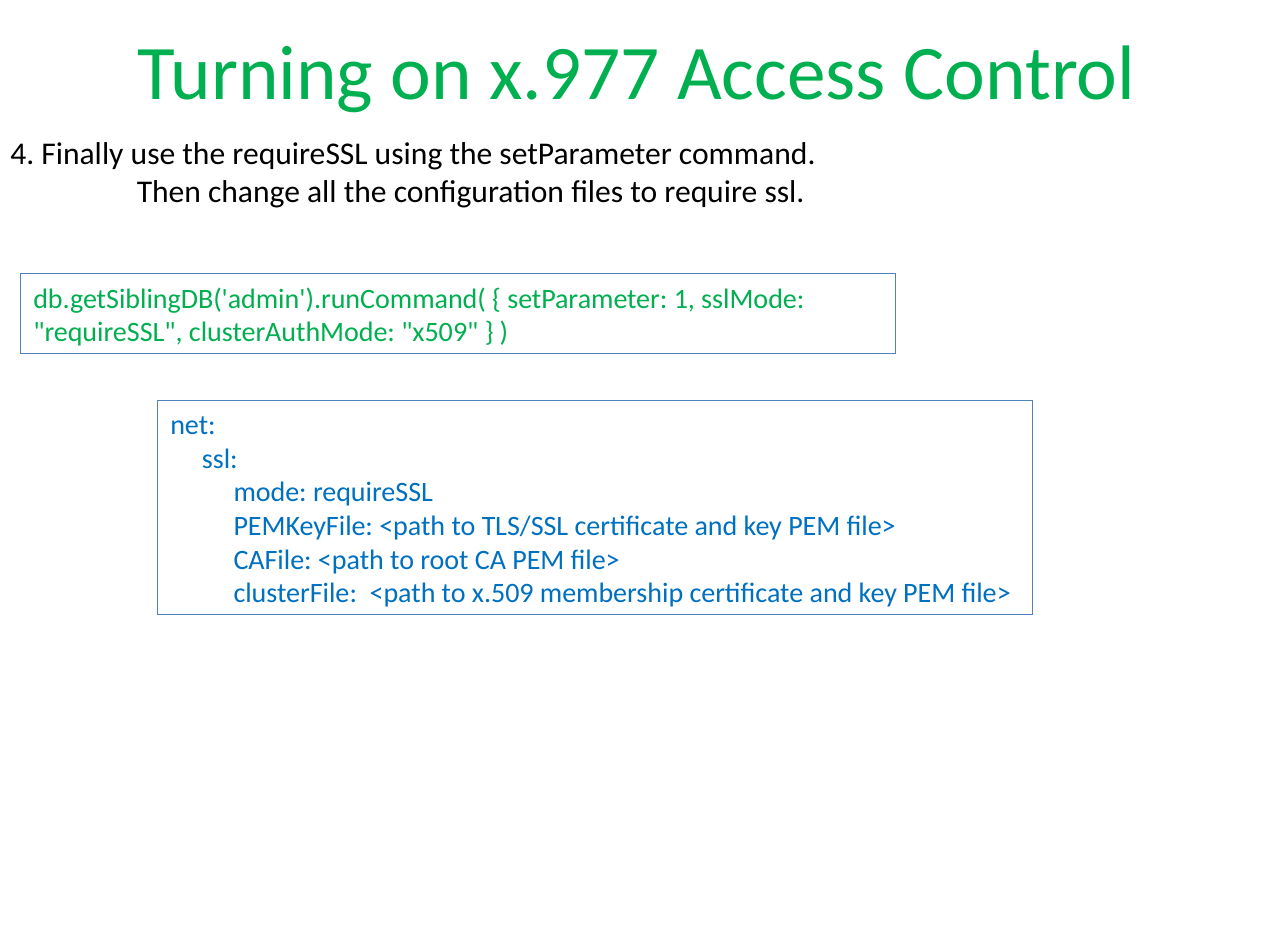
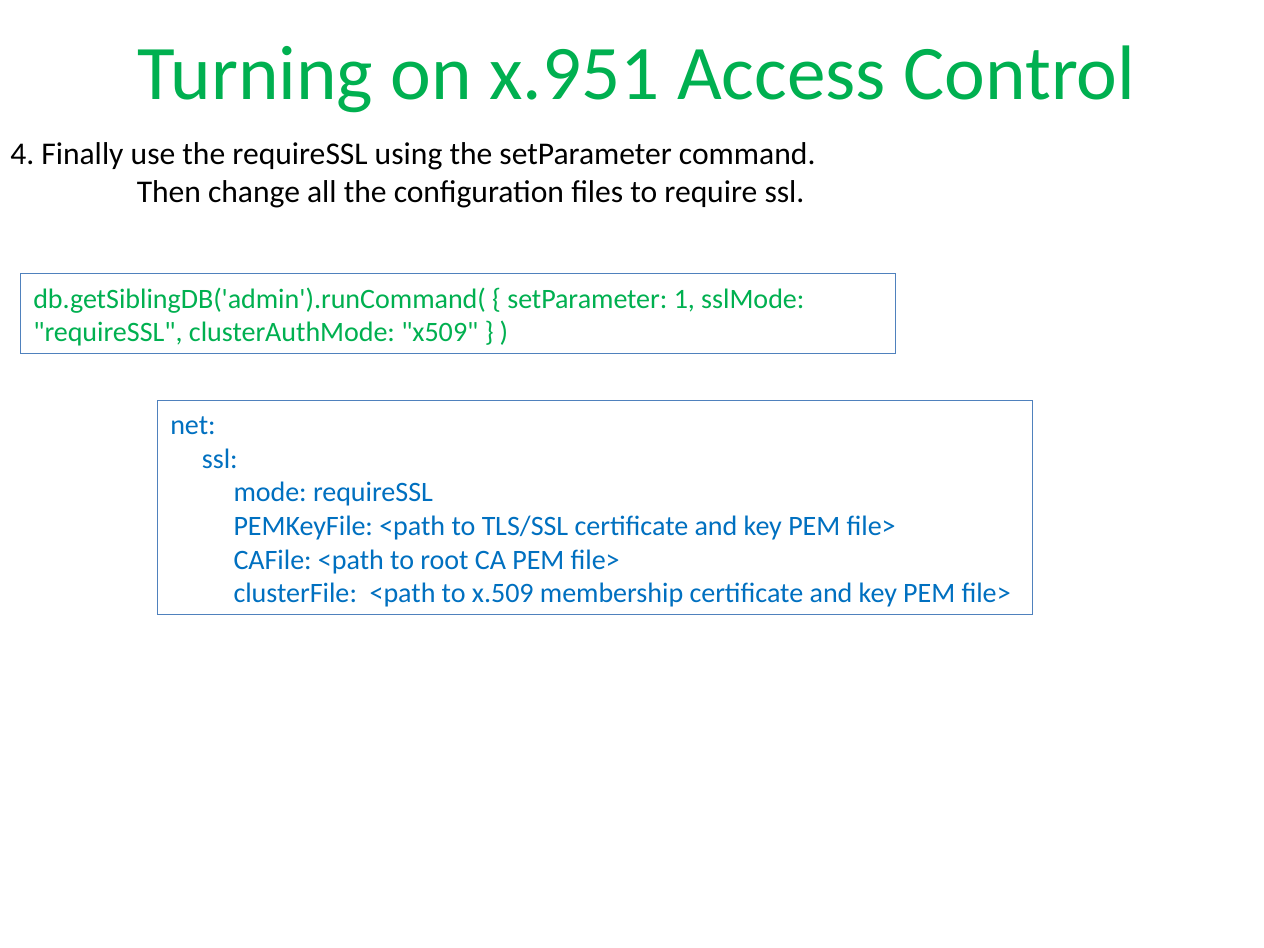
x.977: x.977 -> x.951 (575, 74)
